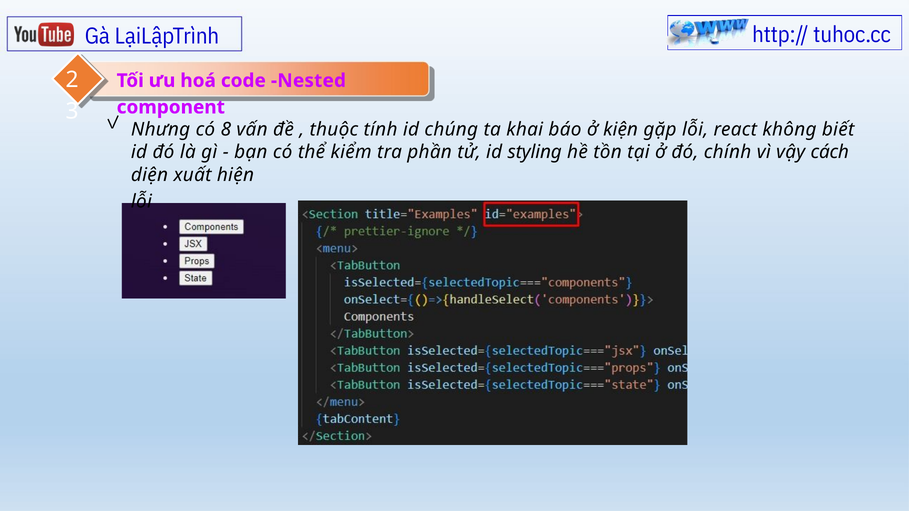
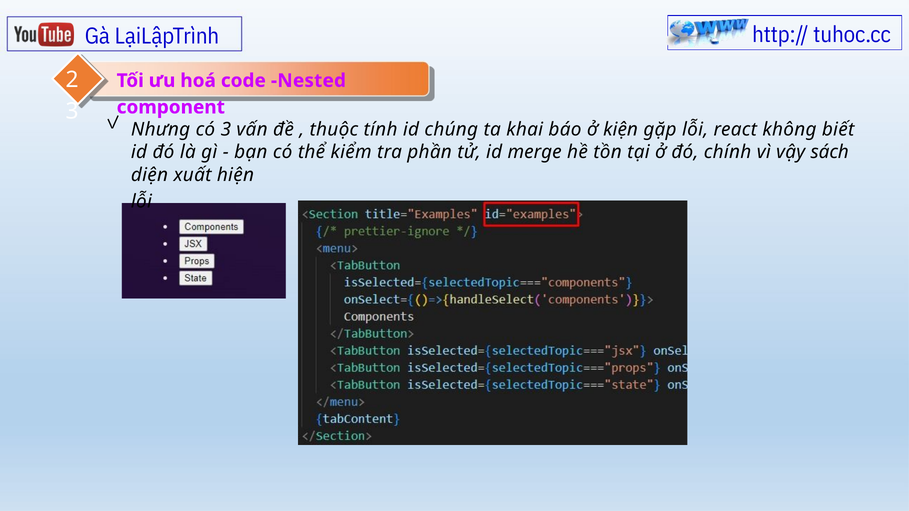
có 8: 8 -> 3 (226, 129)
styling: styling -> merge (535, 152)
cách: cách -> sách (830, 152)
